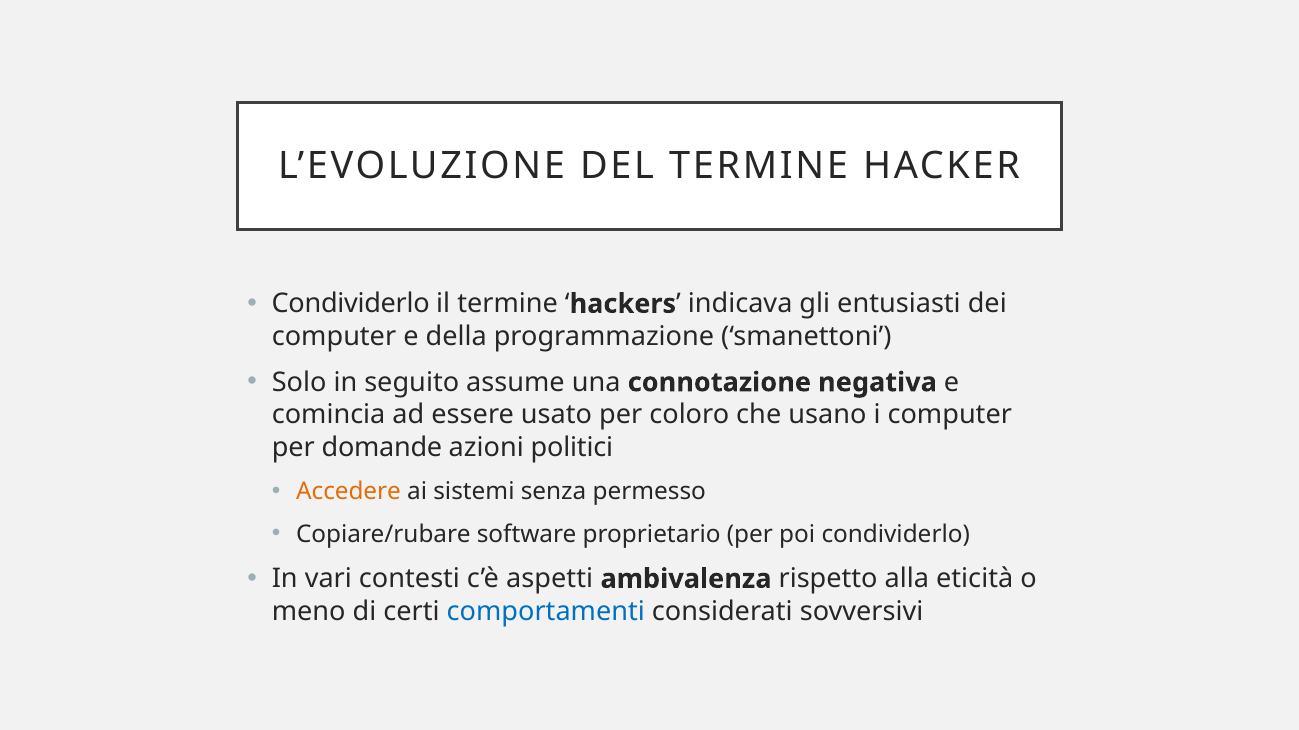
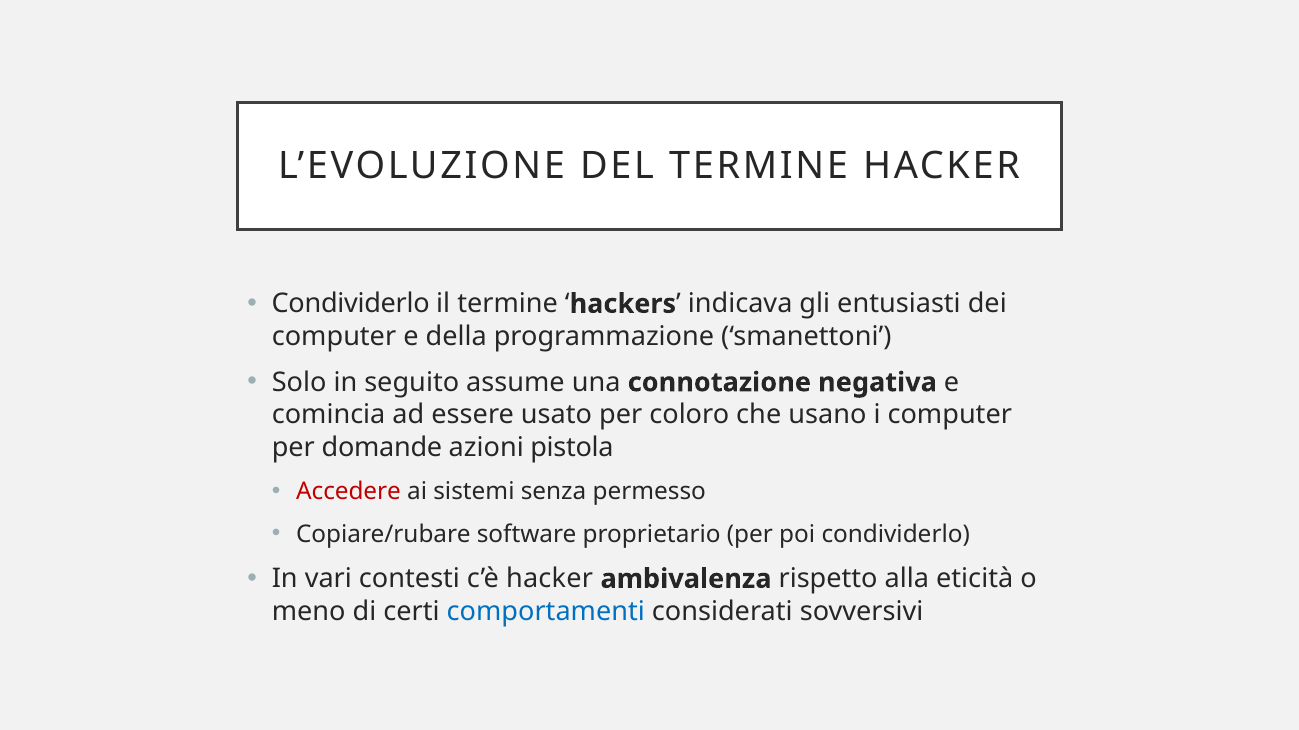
politici: politici -> pistola (572, 448)
Accedere colour: orange -> red (349, 492)
c’è aspetti: aspetti -> hacker (550, 579)
